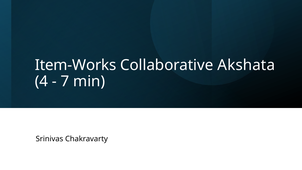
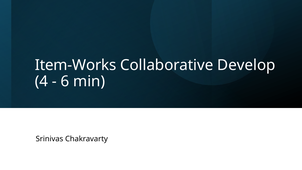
Akshata: Akshata -> Develop (246, 65)
7: 7 -> 6 (65, 81)
